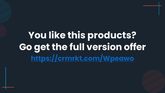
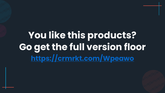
offer: offer -> floor (135, 47)
